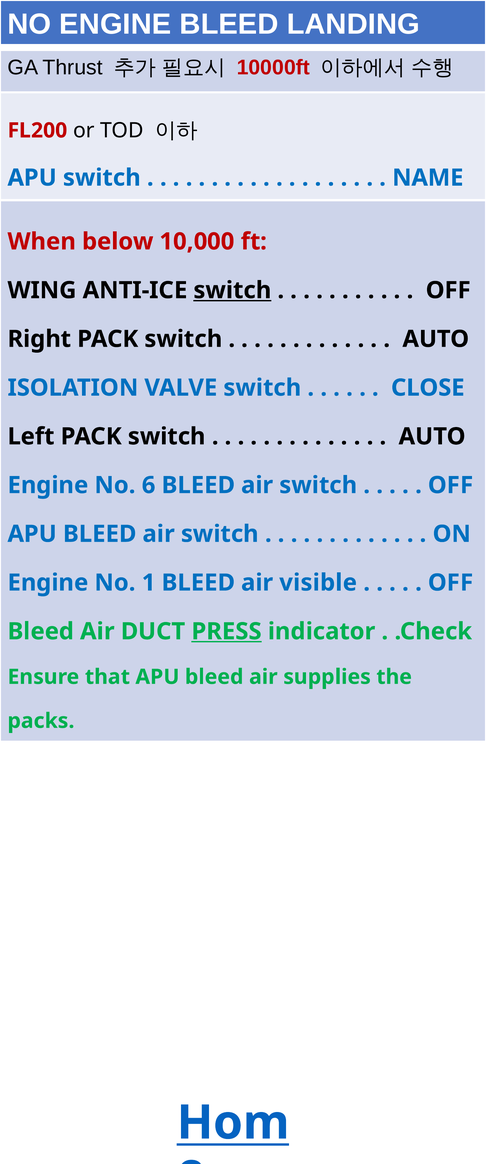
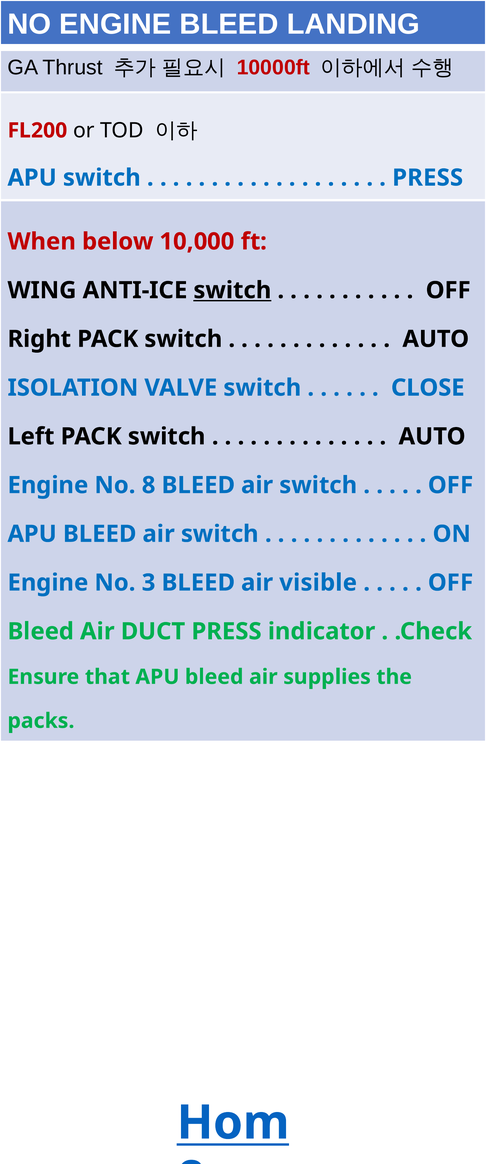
NAME: NAME -> PRESS (428, 178)
6: 6 -> 8 (149, 485)
1: 1 -> 3 (149, 582)
PRESS underline: present -> none (227, 631)
